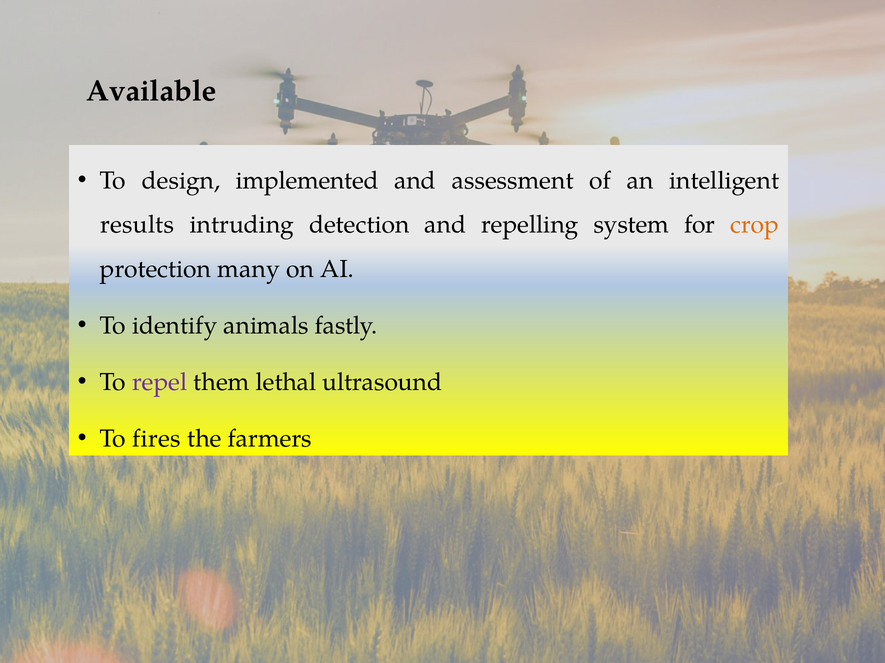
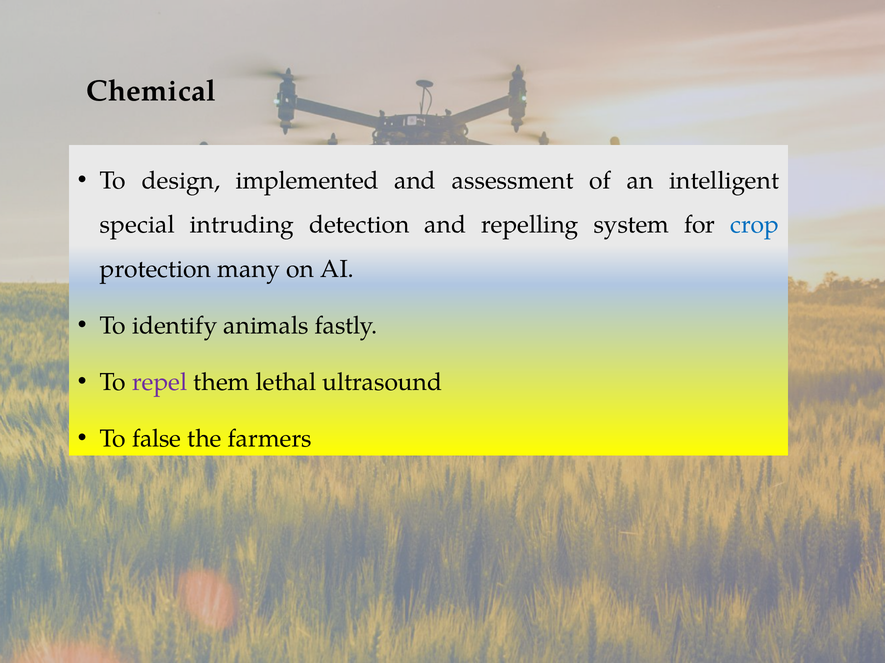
Available: Available -> Chemical (151, 91)
results: results -> special (137, 225)
crop colour: orange -> blue (755, 225)
fires: fires -> false (157, 439)
